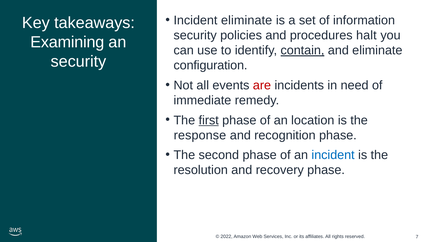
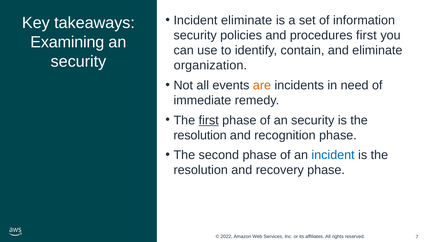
procedures halt: halt -> first (366, 35)
contain underline: present -> none (302, 50)
configuration: configuration -> organization (210, 65)
are colour: red -> orange (262, 85)
of an location: location -> security (313, 120)
response: response -> resolution (200, 135)
